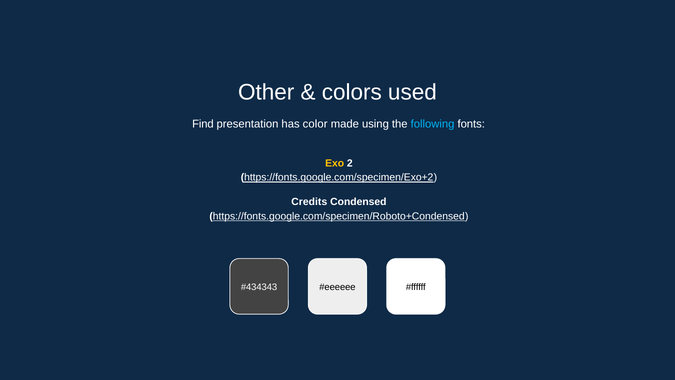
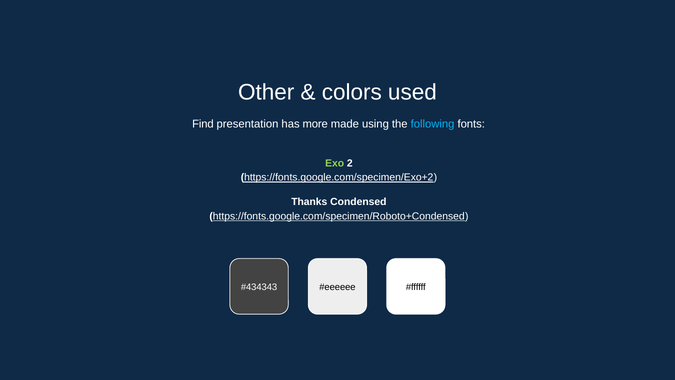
color: color -> more (315, 124)
Exo colour: yellow -> light green (335, 163)
Credits: Credits -> Thanks (309, 202)
